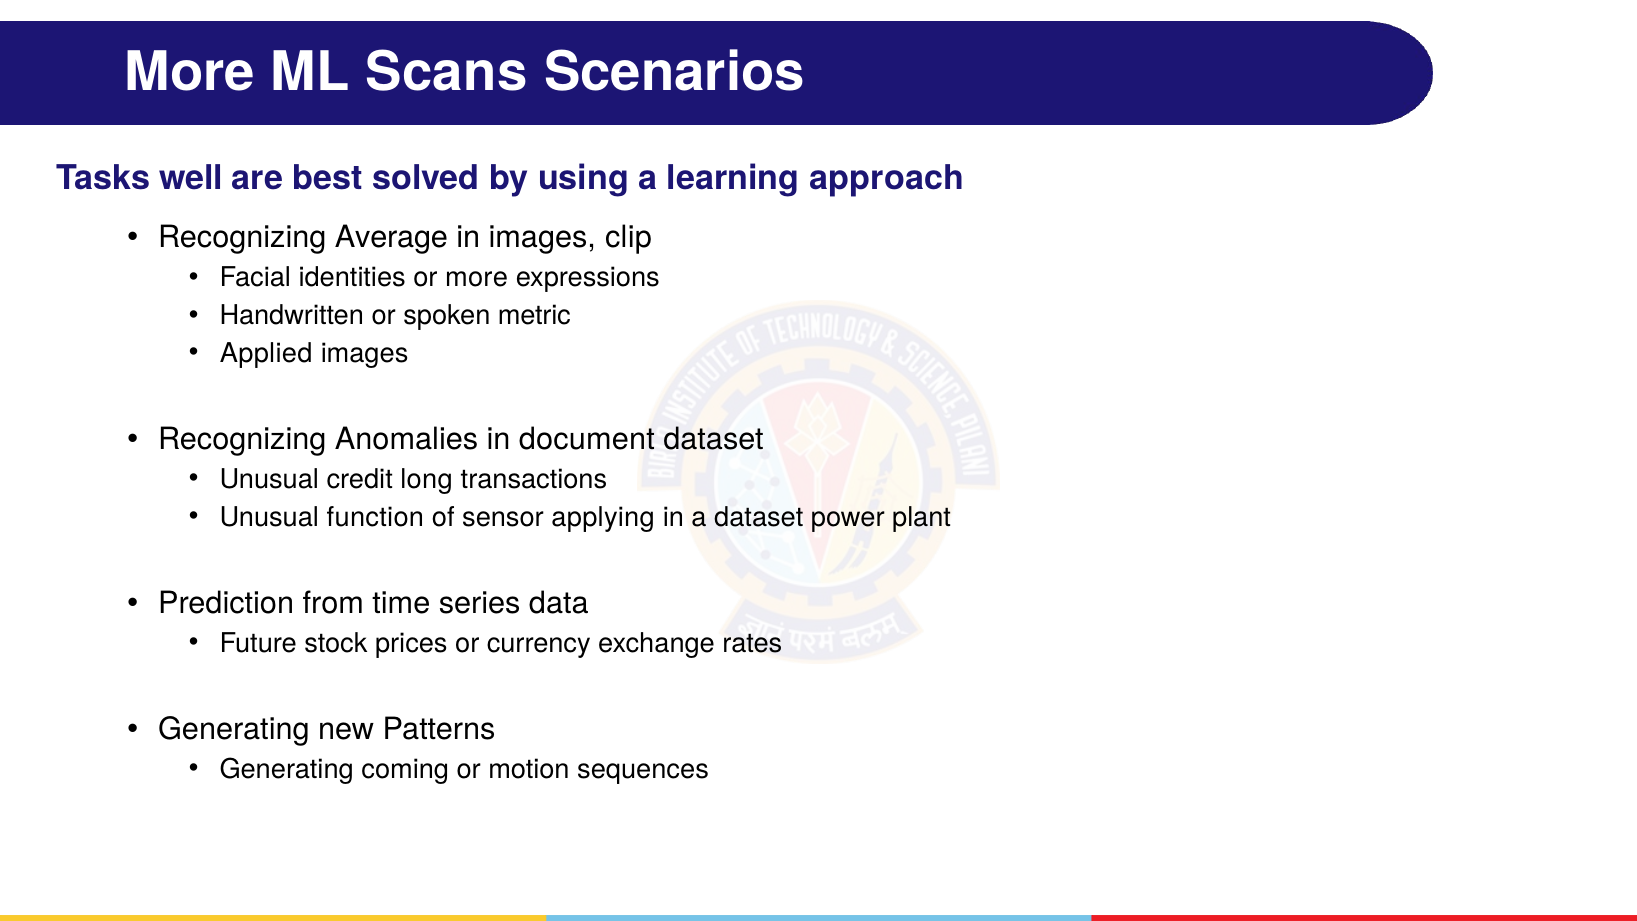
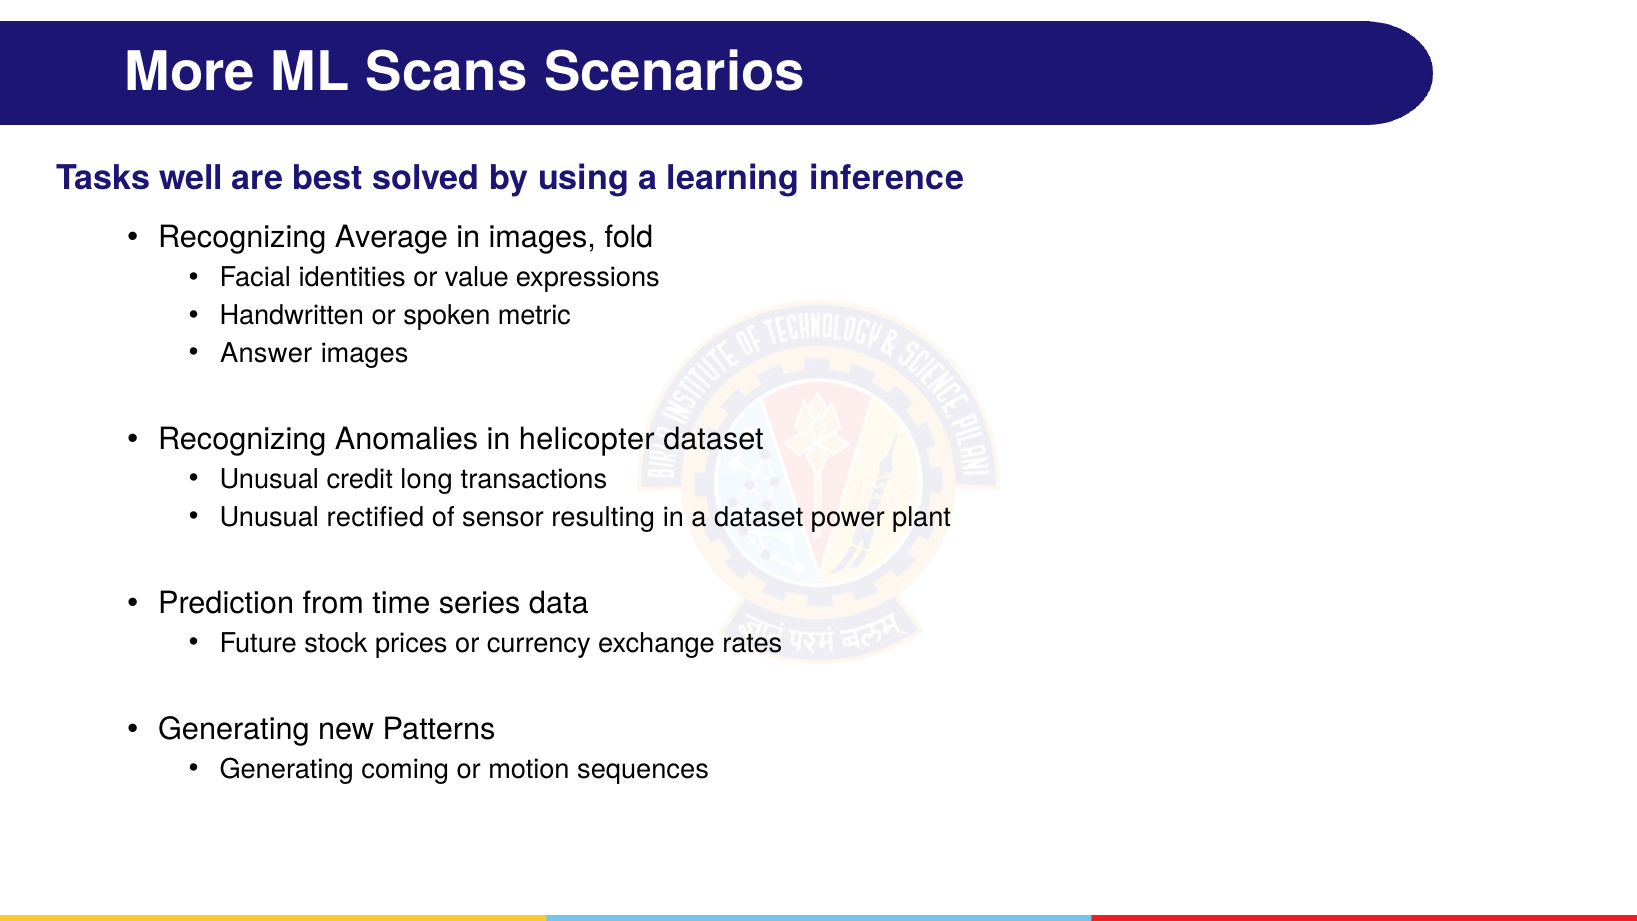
approach: approach -> inference (887, 178)
clip: clip -> fold (629, 237)
or more: more -> value (477, 277)
Applied: Applied -> Answer (266, 353)
document: document -> helicopter (587, 439)
function: function -> rectified (375, 517)
applying: applying -> resulting (603, 517)
